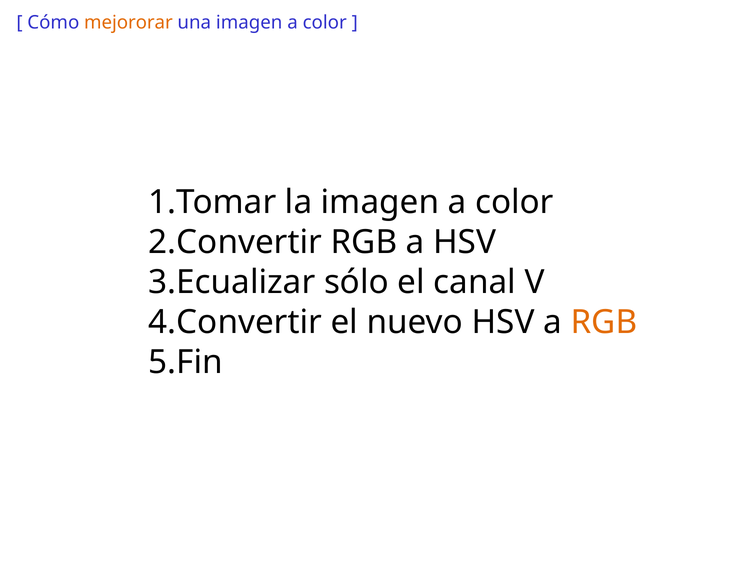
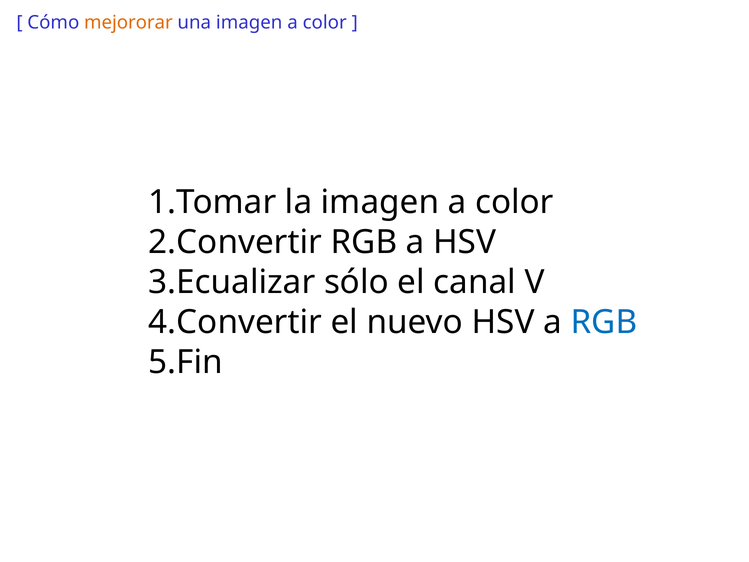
RGB colour: orange -> blue (604, 322)
